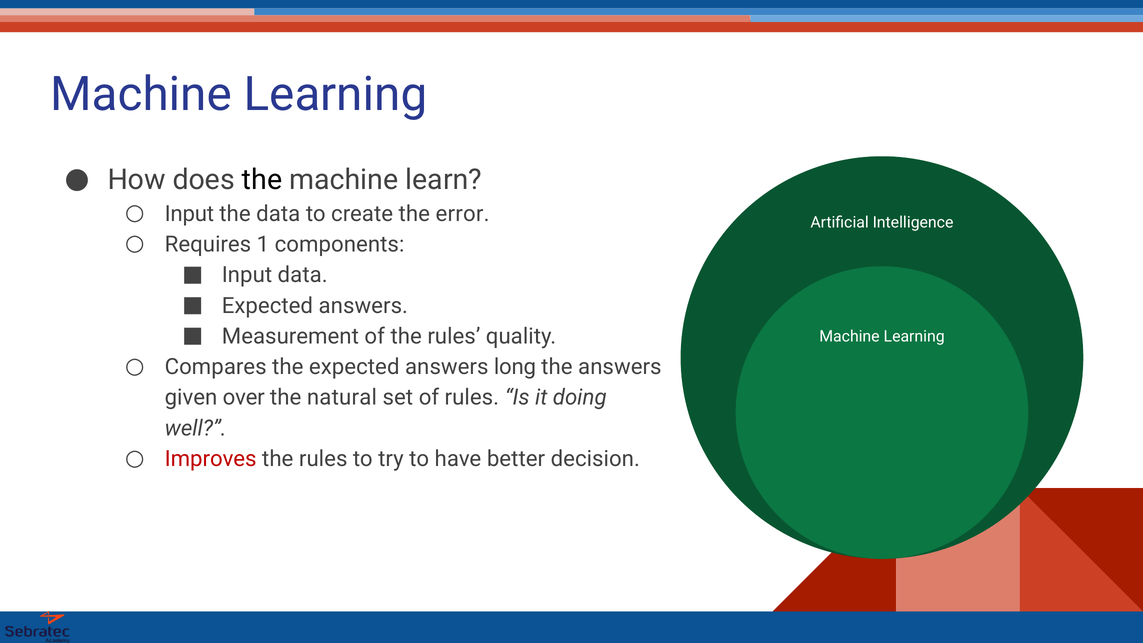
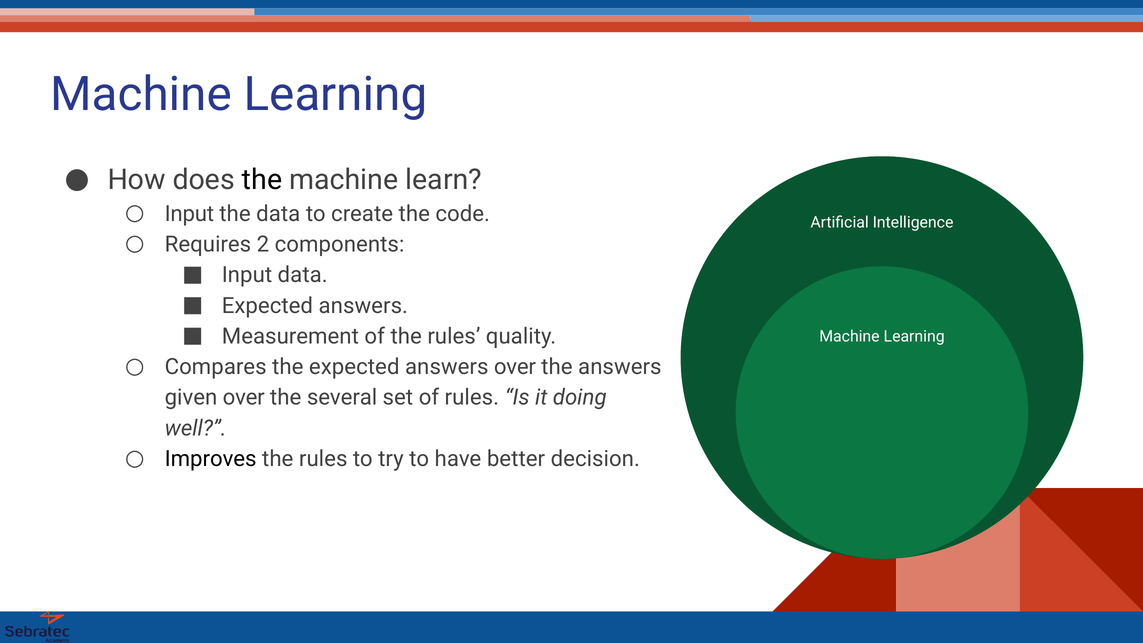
error: error -> code (463, 214)
1: 1 -> 2 (263, 244)
answers long: long -> over (515, 367)
natural: natural -> several (342, 398)
Improves colour: red -> black (211, 459)
